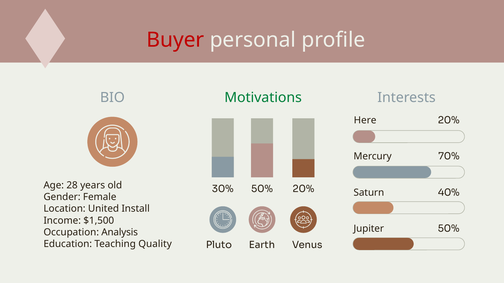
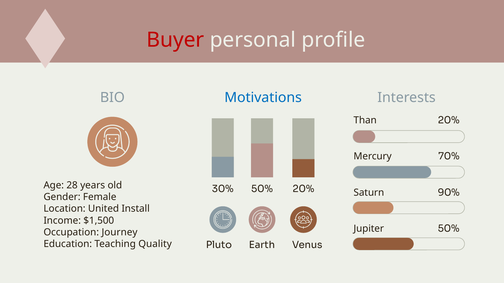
Motivations colour: green -> blue (263, 98)
Here: Here -> Than (365, 121)
40%: 40% -> 90% (449, 193)
Analysis: Analysis -> Journey (120, 233)
